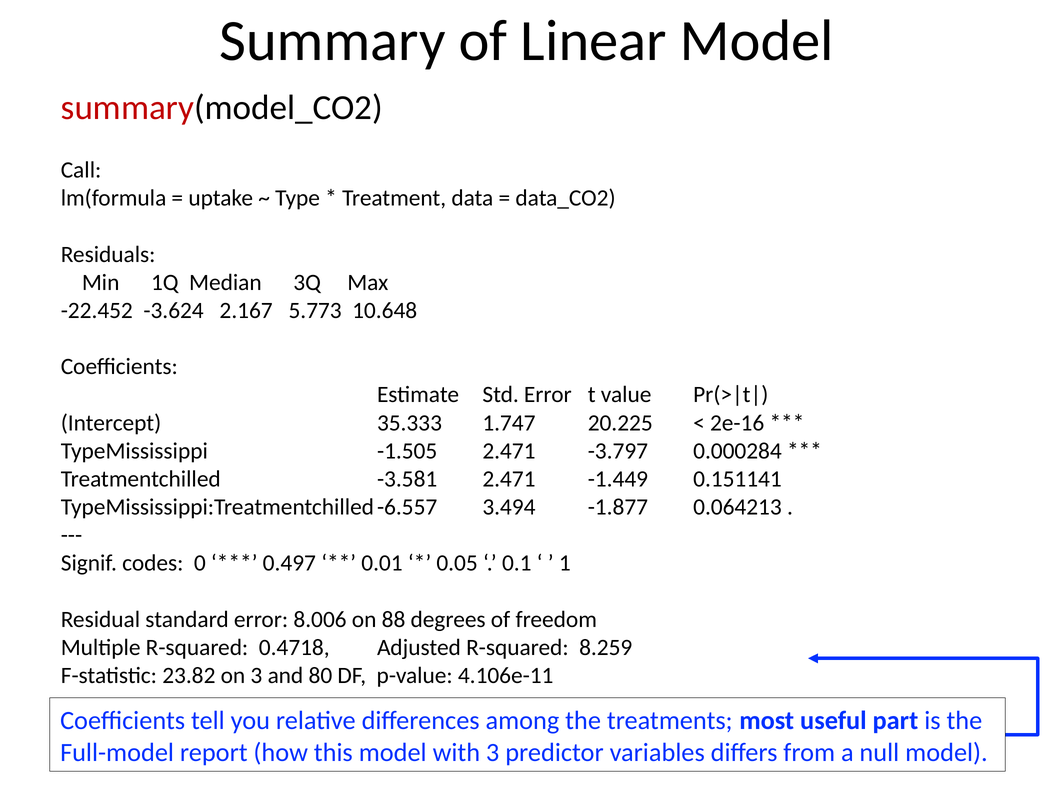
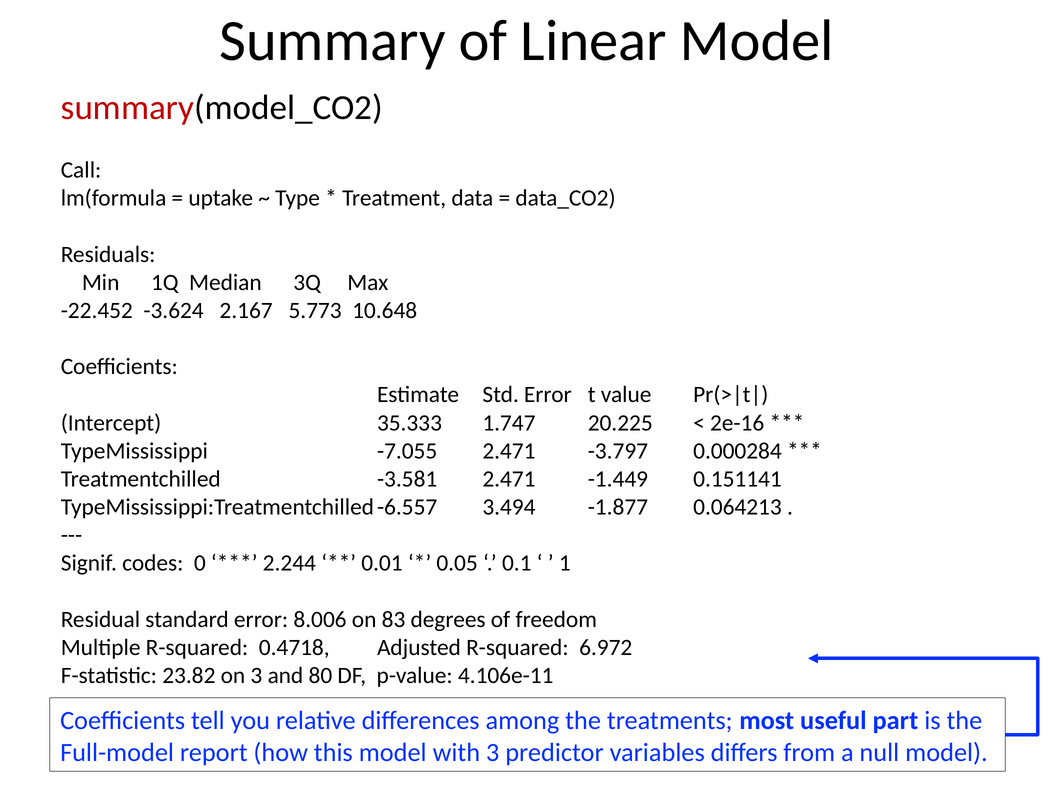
-1.505: -1.505 -> -7.055 (407, 451)
0.497: 0.497 -> 2.244 (289, 564)
88: 88 -> 83 (394, 620)
8.259: 8.259 -> 6.972 (606, 648)
